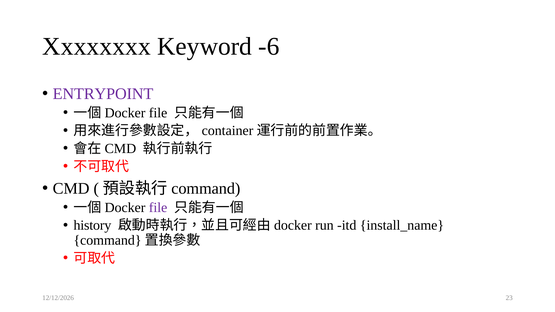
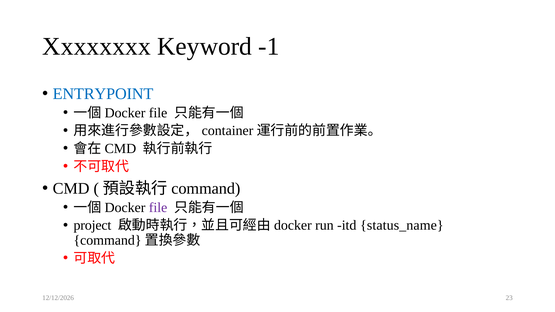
-6: -6 -> -1 (269, 47)
ENTRYPOINT colour: purple -> blue (103, 94)
history: history -> project (92, 225)
install_name: install_name -> status_name (402, 225)
